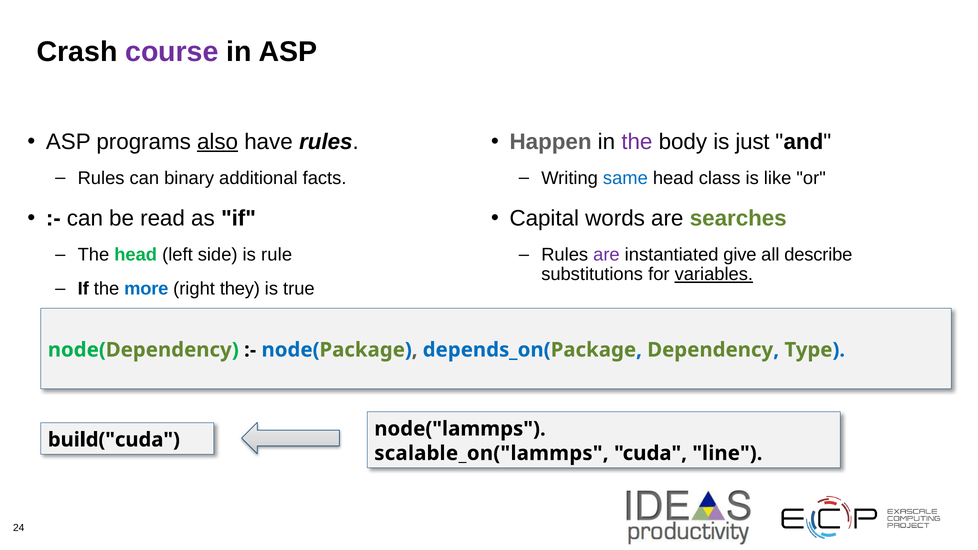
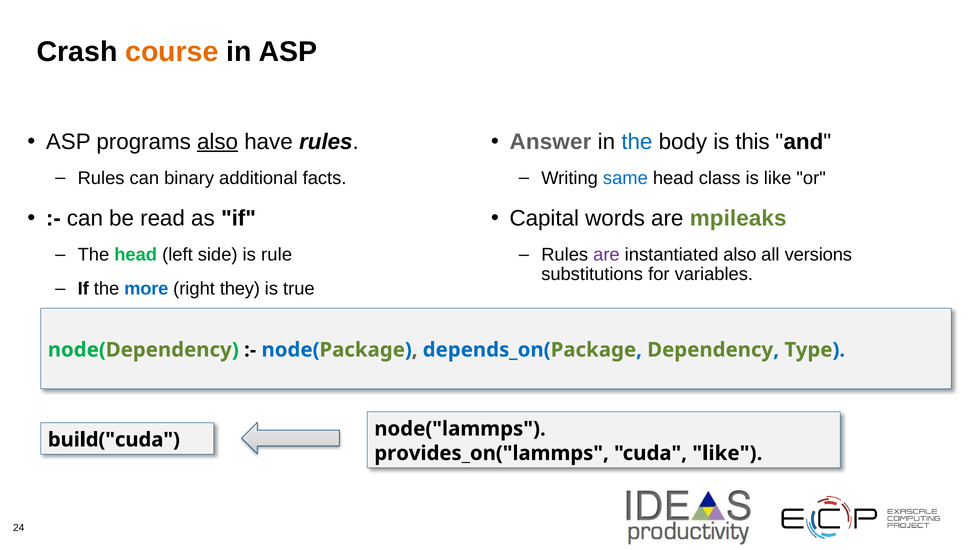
course colour: purple -> orange (172, 52)
Happen: Happen -> Answer (550, 142)
the colour: purple -> blue (637, 142)
just: just -> this (752, 142)
searches: searches -> mpileaks (738, 218)
instantiated give: give -> also (740, 255)
describe: describe -> versions (818, 255)
variables underline: present -> none (714, 275)
scalable_on("lammps: scalable_on("lammps -> provides_on("lammps (492, 454)
cuda line: line -> like (727, 454)
